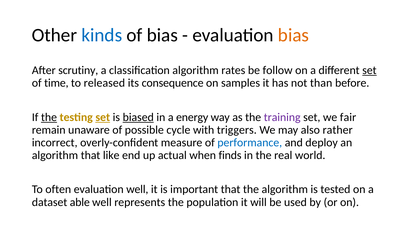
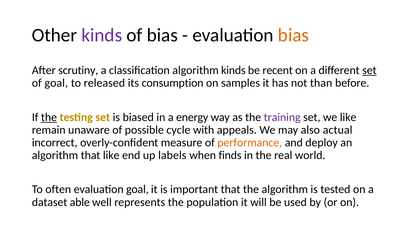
kinds colour: blue -> purple (102, 35)
algorithm rates: rates -> kinds (233, 70)
follow: follow -> recent (278, 70)
of time: time -> goal (56, 83)
consequence: consequence -> consumption (173, 83)
set underline: present -> none (103, 117)
biased underline: present -> none (138, 117)
we fair: fair -> like (348, 117)
triggers: triggers -> appeals (237, 130)
rather: rather -> actual (338, 130)
performance colour: blue -> orange (250, 143)
actual: actual -> labels (172, 155)
evaluation well: well -> goal (137, 190)
